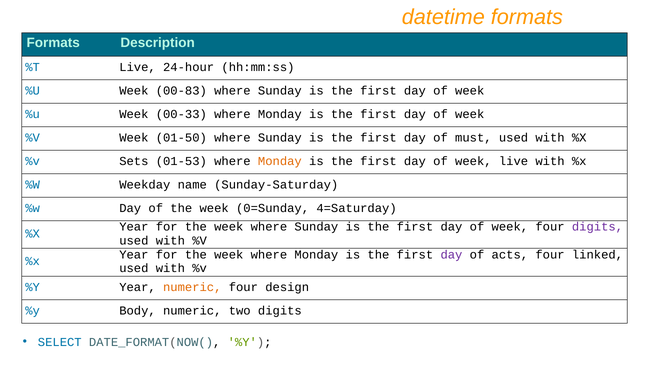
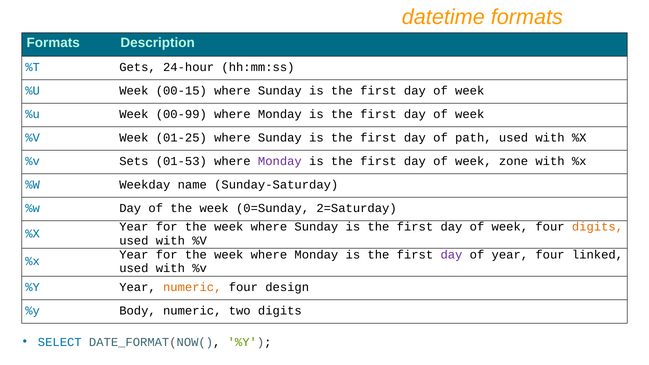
%T Live: Live -> Gets (138, 67)
00-83: 00-83 -> 00-15 (181, 91)
00-33: 00-33 -> 00-99 (181, 114)
01-50: 01-50 -> 01-25 (181, 138)
must: must -> path (473, 138)
Monday colour: orange -> purple (280, 161)
week live: live -> zone (514, 161)
4=Saturday: 4=Saturday -> 2=Saturday (357, 208)
digits colour: purple -> orange (597, 227)
of acts: acts -> year (510, 255)
